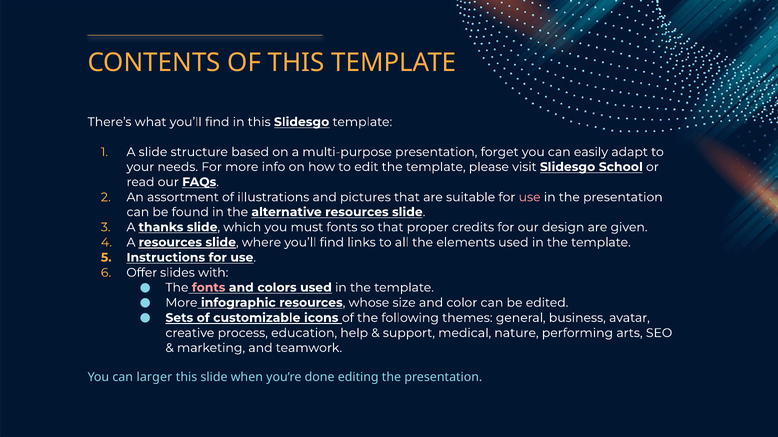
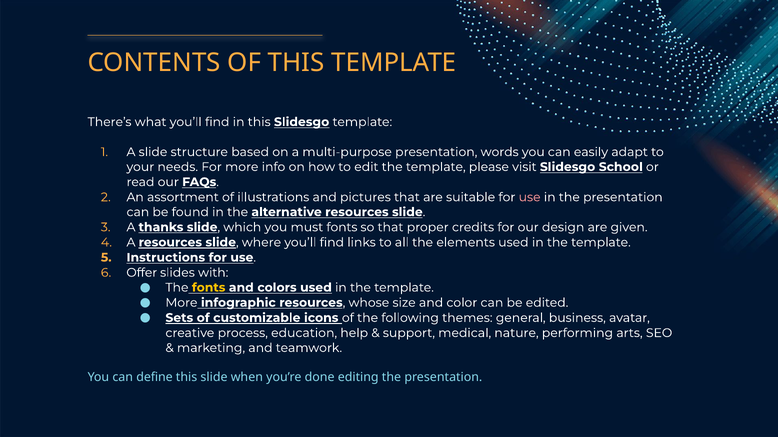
forget: forget -> words (500, 152)
fonts colour: pink -> yellow (209, 288)
larger: larger -> define (155, 378)
